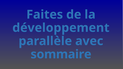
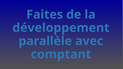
sommaire: sommaire -> comptant (61, 54)
